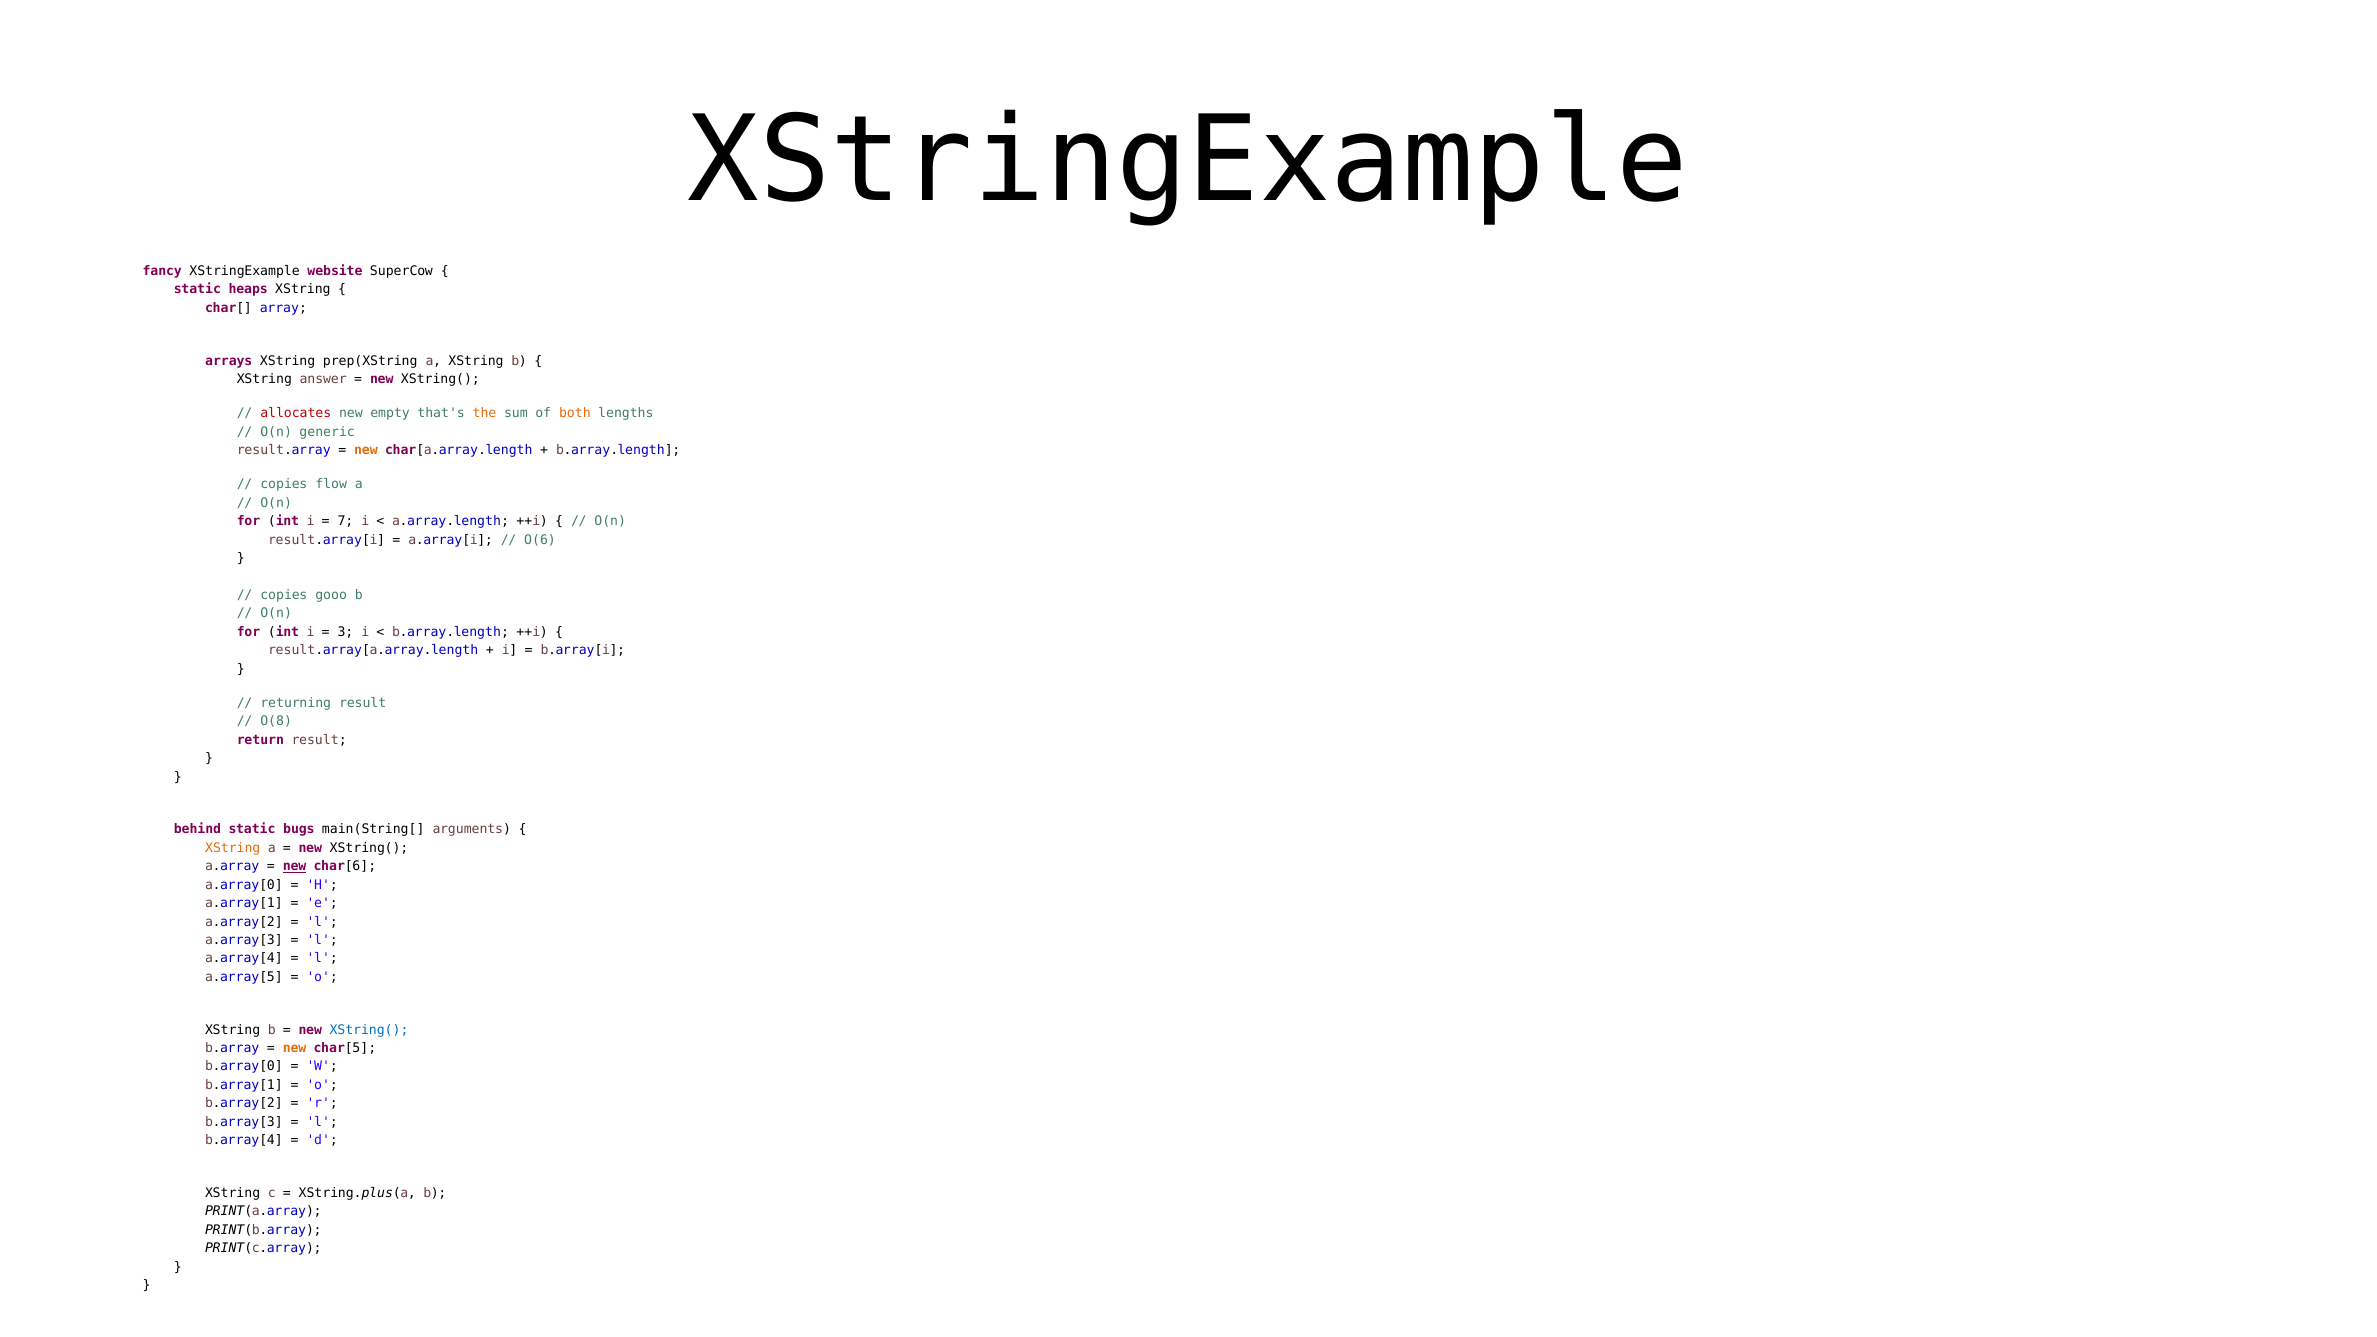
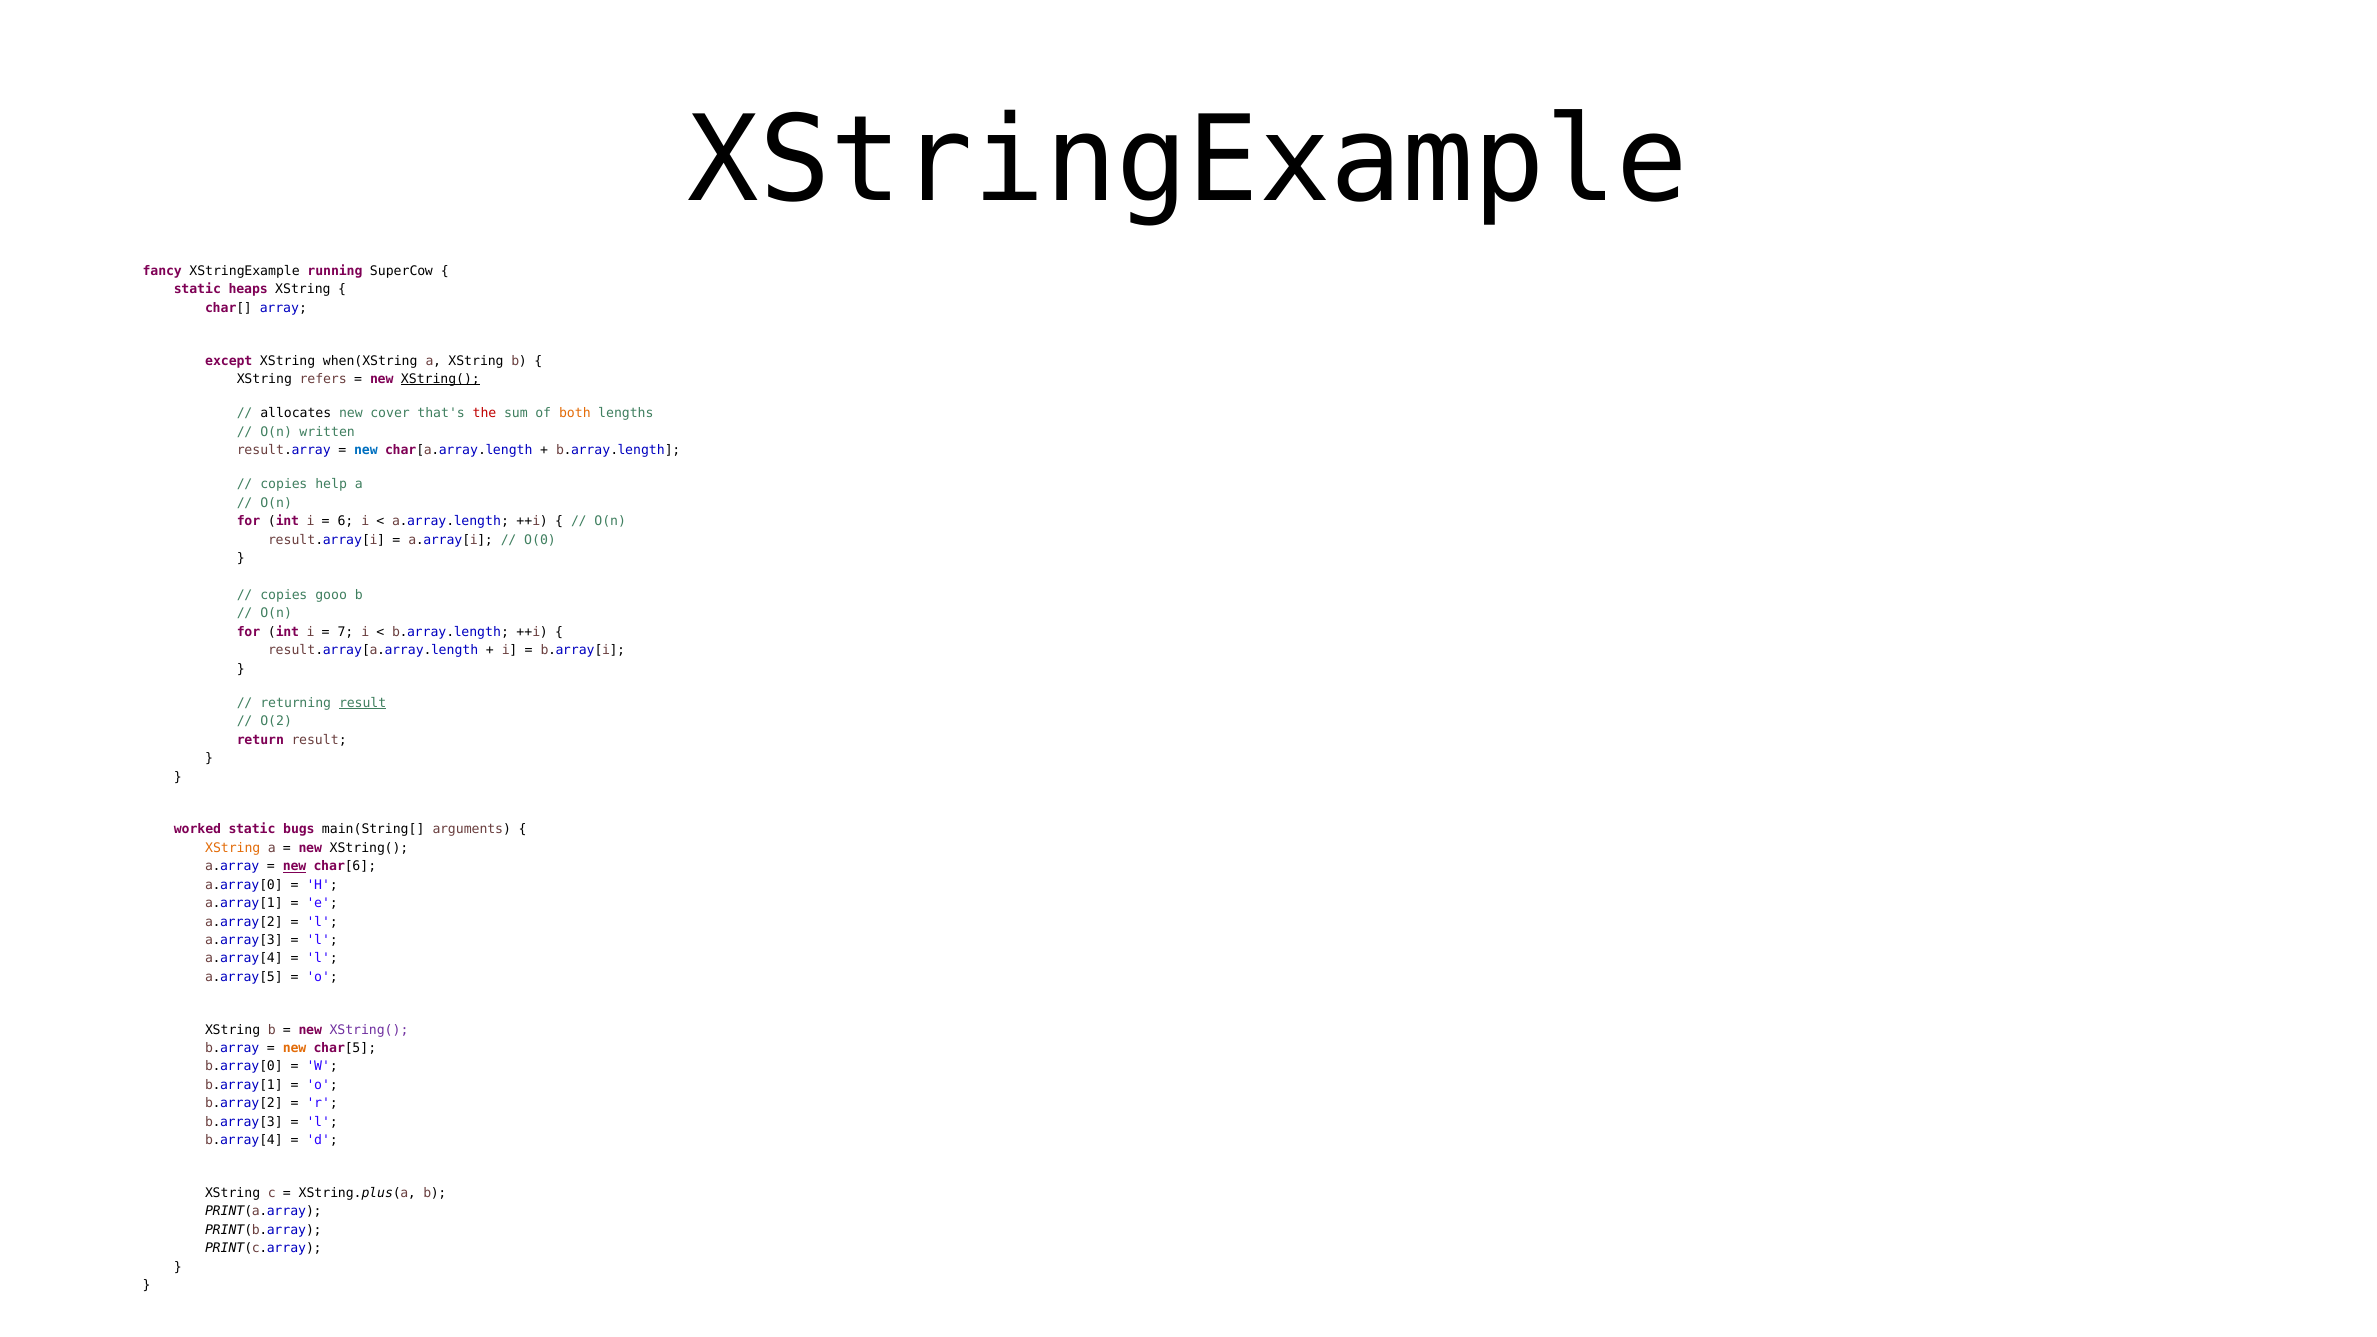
website: website -> running (335, 271)
arrays: arrays -> except (229, 361)
prep(XString: prep(XString -> when(XString (370, 361)
answer: answer -> refers (323, 379)
XString( underline: none -> present (440, 379)
allocates colour: red -> black (296, 413)
empty: empty -> cover (390, 413)
the colour: orange -> red (485, 413)
generic: generic -> written (327, 432)
new colour: orange -> blue (366, 450)
flow: flow -> help (331, 485)
7: 7 -> 6 (345, 521)
O(6: O(6 -> O(0 (540, 540)
3: 3 -> 7 (345, 632)
result underline: none -> present (363, 703)
O(8: O(8 -> O(2 (276, 722)
behind: behind -> worked (197, 830)
XString( colour: blue -> purple (369, 1030)
